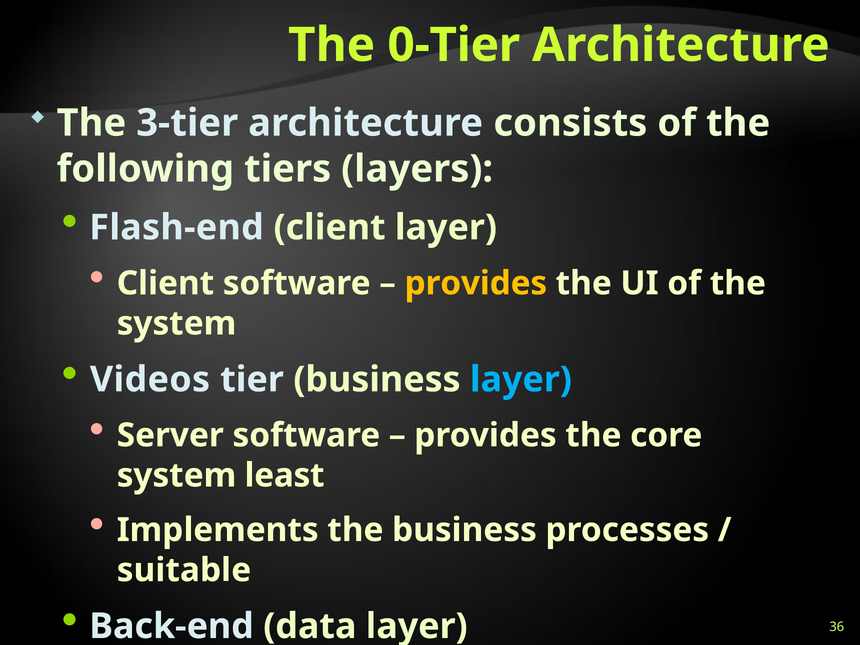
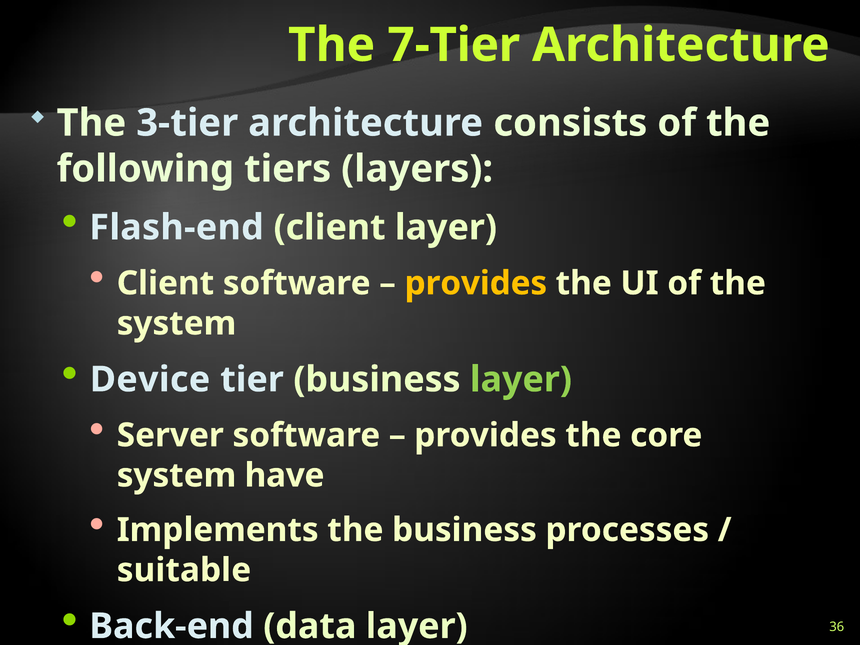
0-Tier: 0-Tier -> 7-Tier (454, 45)
Videos: Videos -> Device (150, 380)
layer colour: light blue -> light green (521, 380)
least: least -> have (285, 475)
